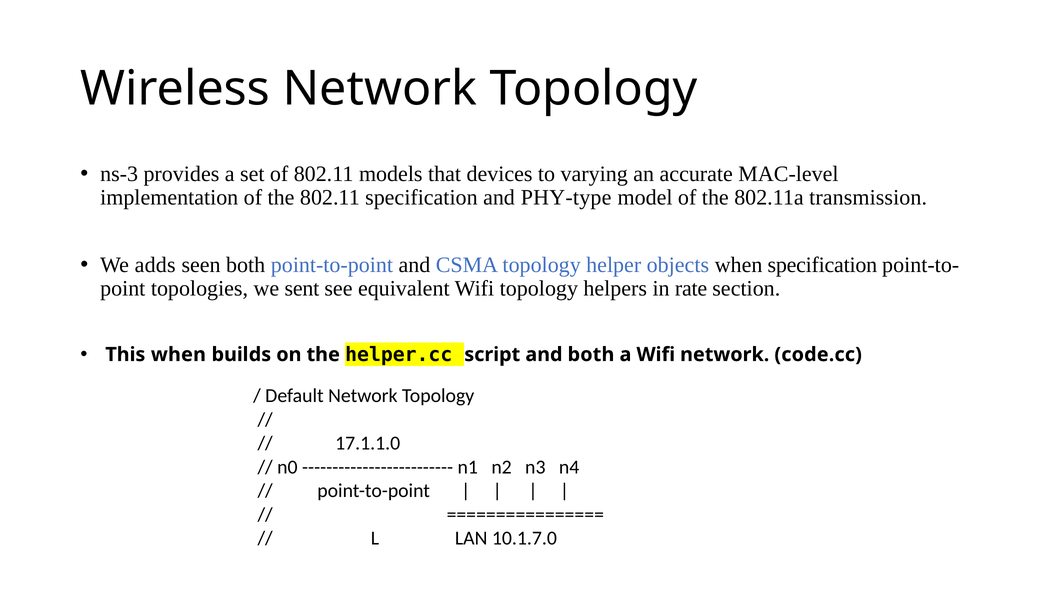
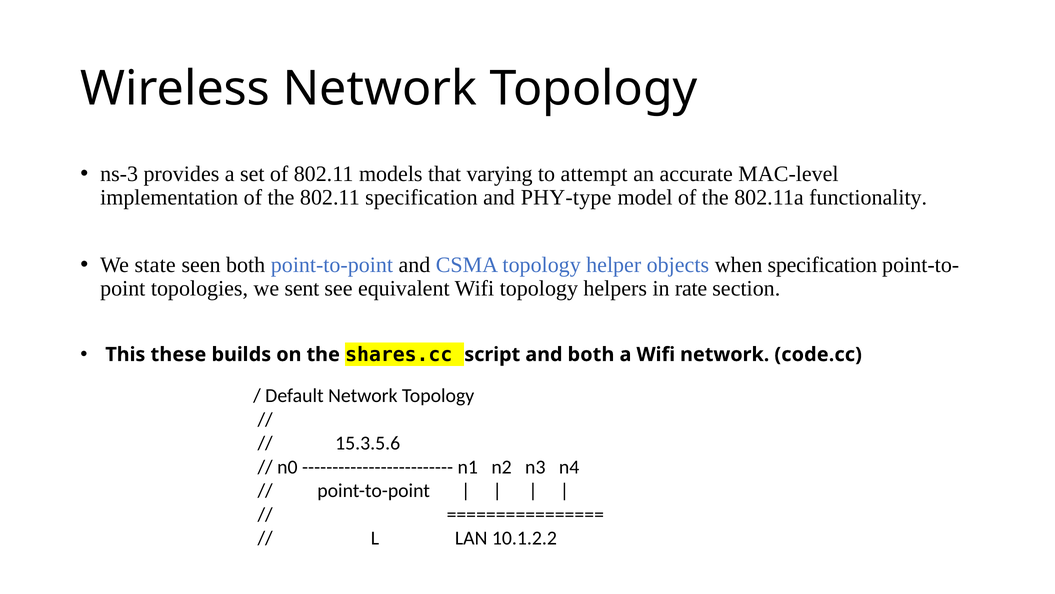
devices: devices -> varying (500, 174)
varying: varying -> attempt (594, 174)
transmission: transmission -> functionality (868, 197)
adds: adds -> state (155, 265)
This when: when -> these (178, 354)
helper.cc: helper.cc -> shares.cc (399, 354)
17.1.1.0: 17.1.1.0 -> 15.3.5.6 (368, 443)
10.1.7.0: 10.1.7.0 -> 10.1.2.2 (524, 538)
